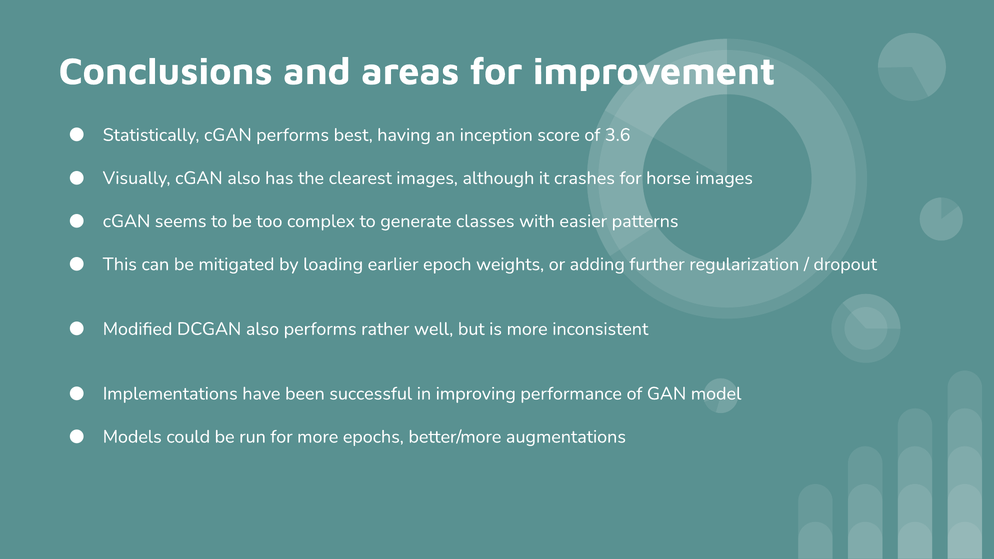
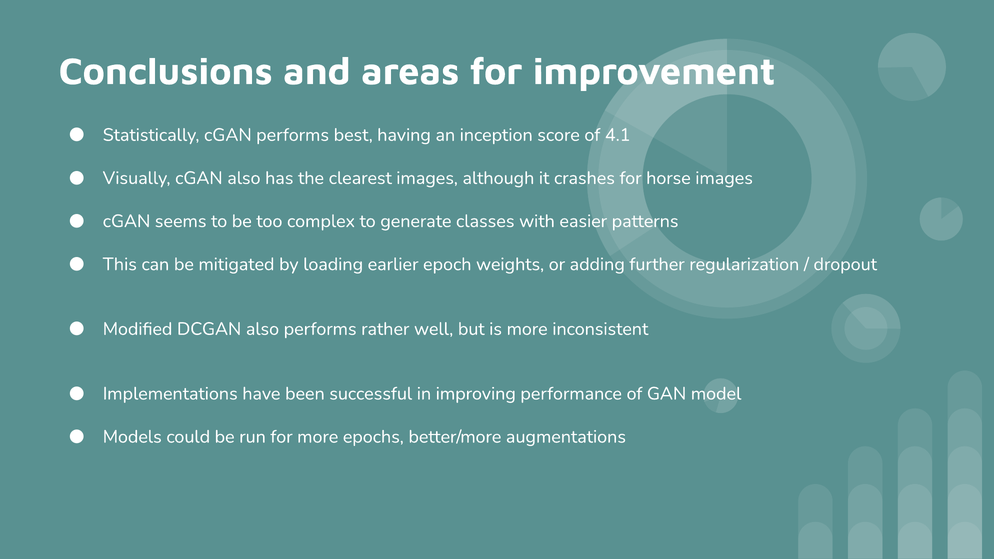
3.6: 3.6 -> 4.1 (618, 135)
